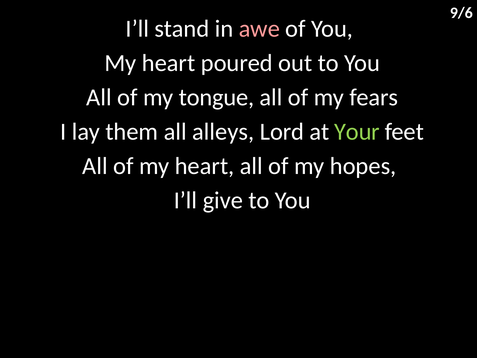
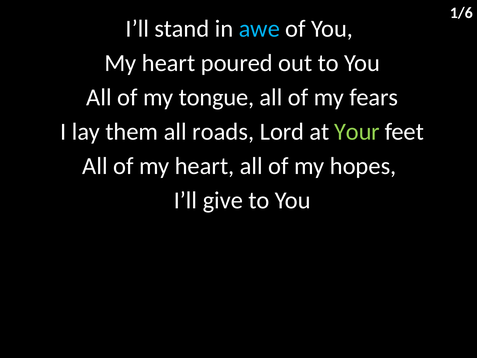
9/6: 9/6 -> 1/6 (461, 13)
awe colour: pink -> light blue (259, 29)
alleys: alleys -> roads (223, 132)
